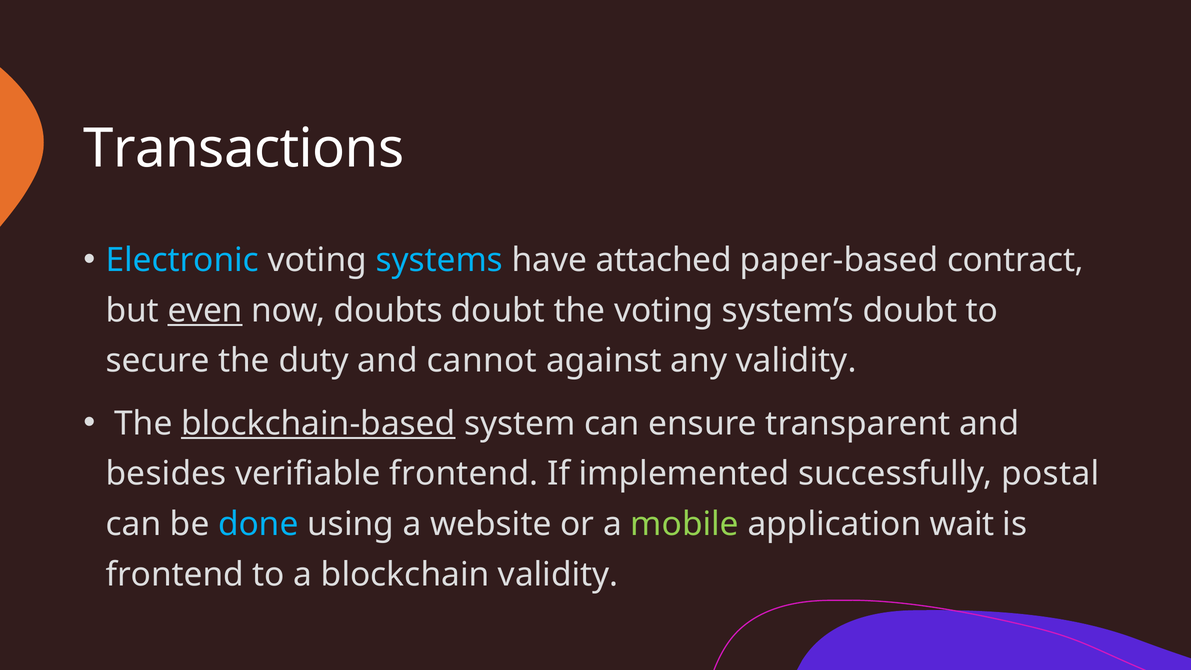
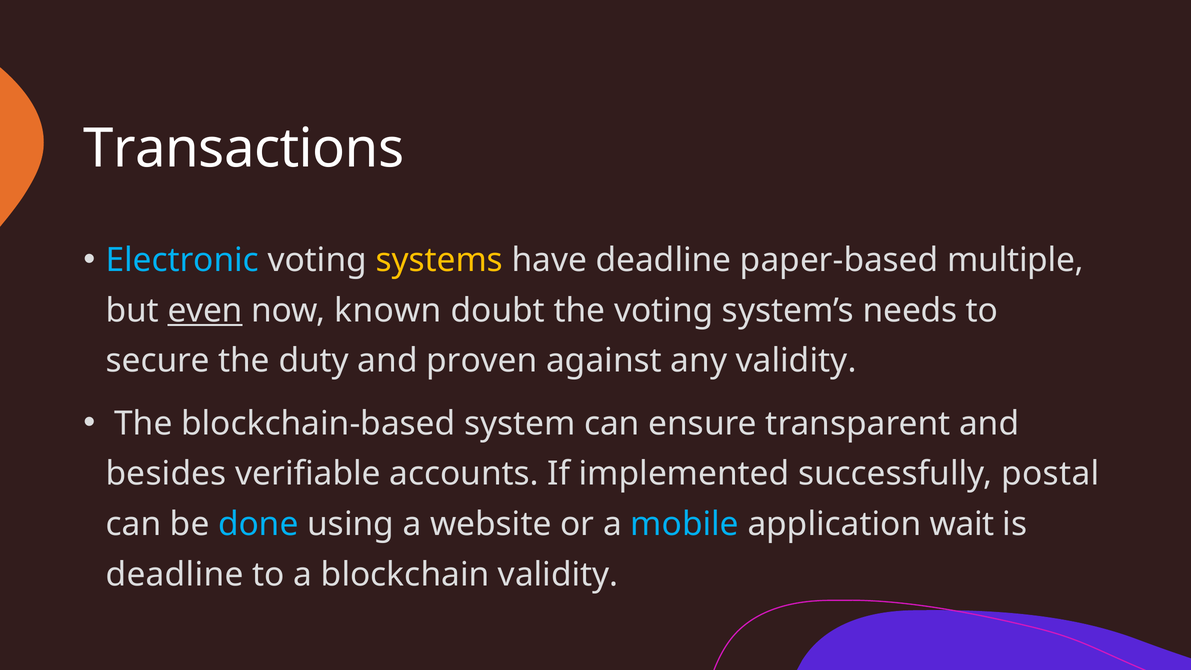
systems colour: light blue -> yellow (439, 260)
have attached: attached -> deadline (664, 260)
contract: contract -> multiple (1016, 260)
doubts: doubts -> known (388, 311)
system’s doubt: doubt -> needs (910, 311)
cannot: cannot -> proven (482, 361)
blockchain-based underline: present -> none (318, 424)
verifiable frontend: frontend -> accounts (464, 474)
mobile colour: light green -> light blue (685, 524)
frontend: frontend -> deadline (175, 574)
